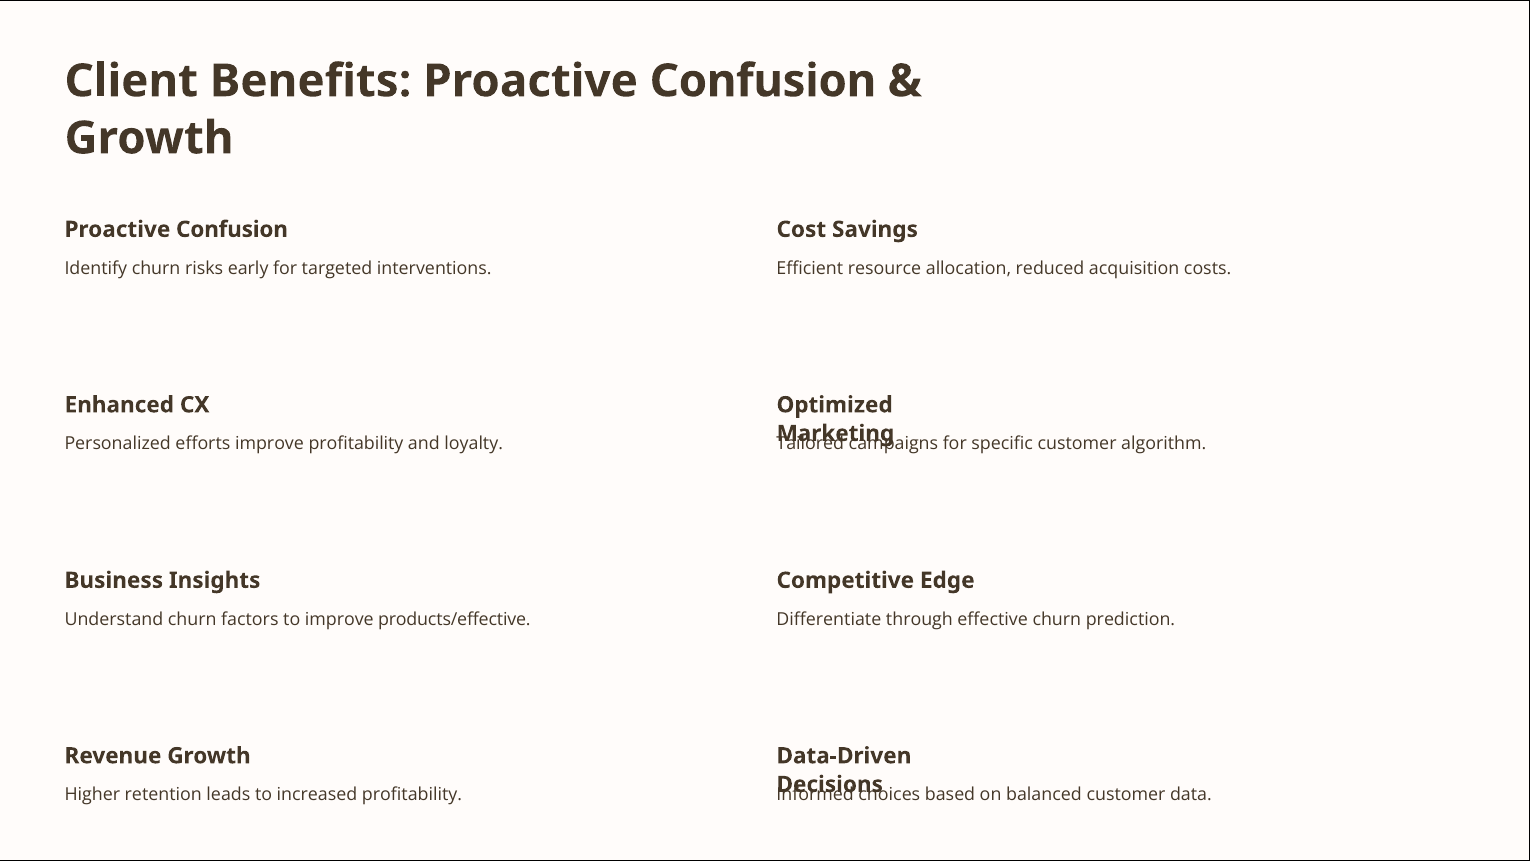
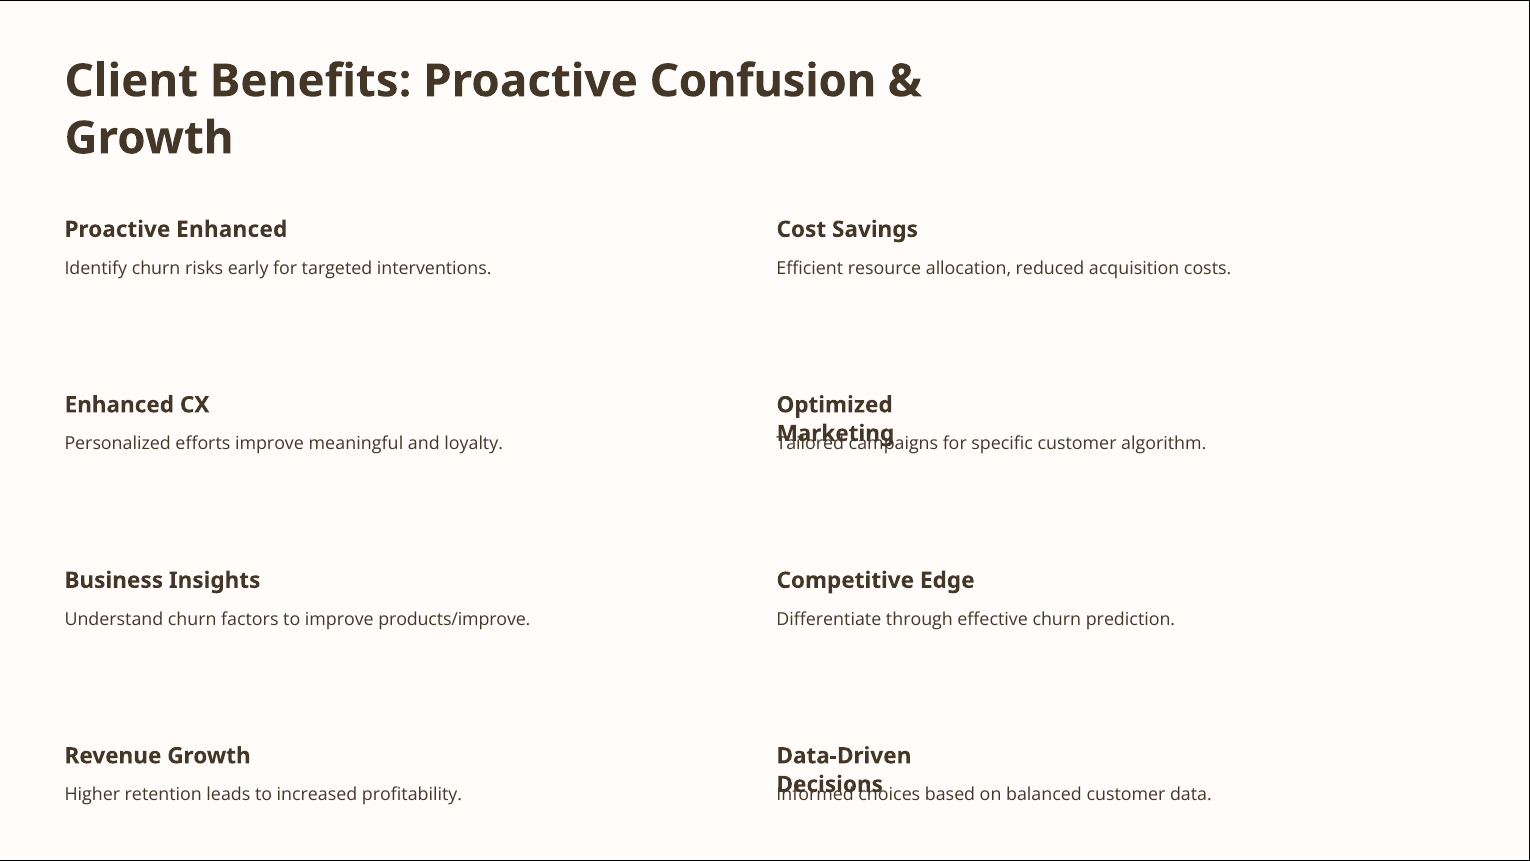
Confusion: Confusion -> Enhanced (232, 229)
improve profitability: profitability -> meaningful (356, 444)
products/effective: products/effective -> products/improve (454, 619)
